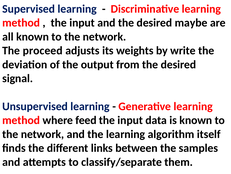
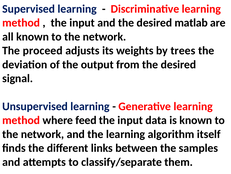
maybe: maybe -> matlab (191, 23)
write: write -> trees (183, 50)
